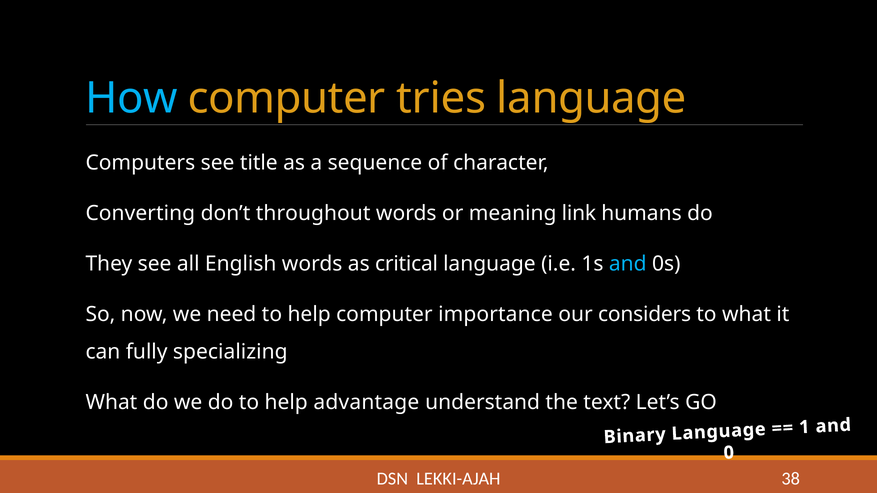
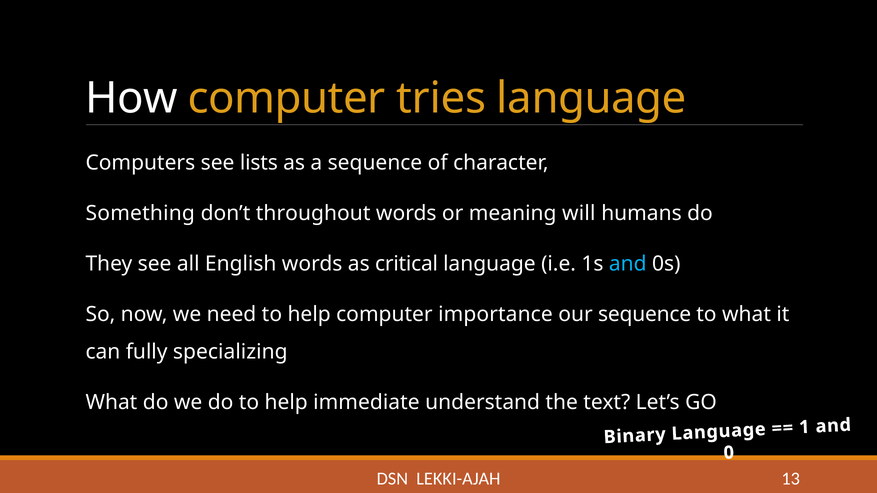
How colour: light blue -> white (132, 98)
title: title -> lists (259, 163)
Converting: Converting -> Something (140, 213)
link: link -> will (579, 213)
our considers: considers -> sequence (645, 314)
advantage: advantage -> immediate (366, 403)
38: 38 -> 13 (791, 479)
